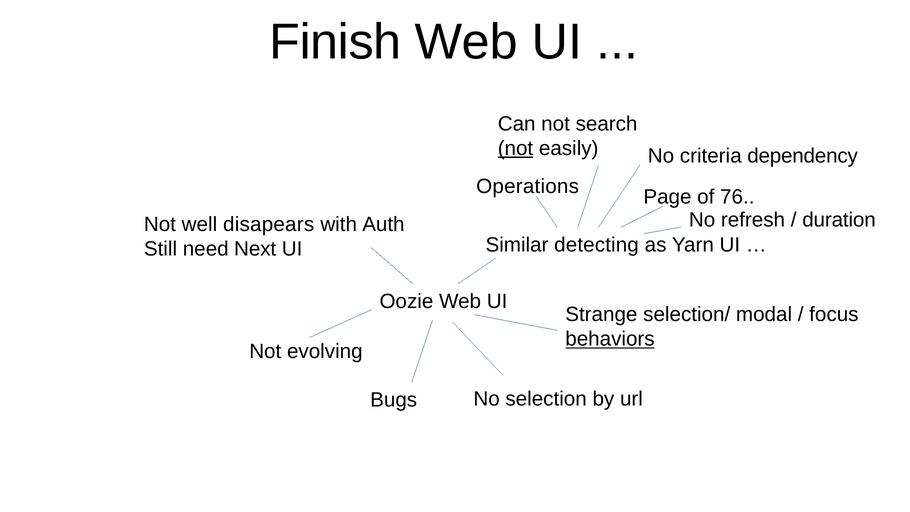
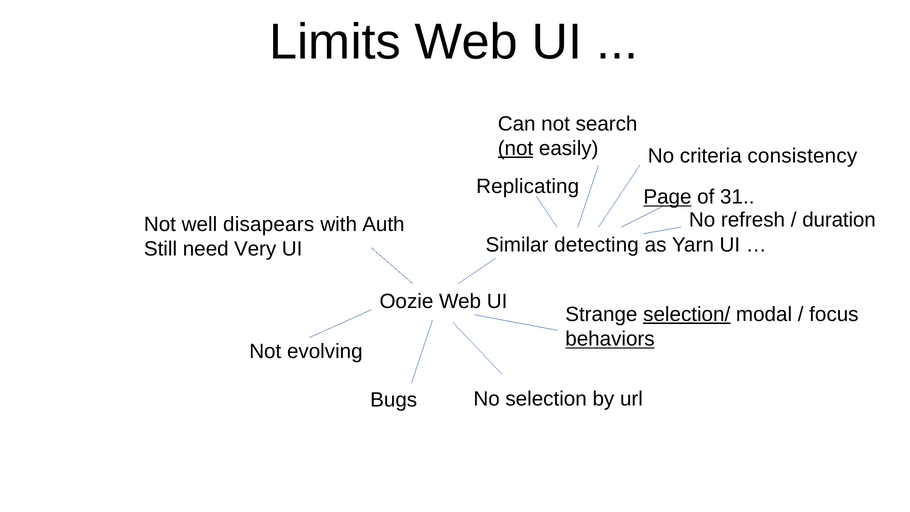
Finish: Finish -> Limits (335, 42)
dependency: dependency -> consistency (802, 156)
Operations: Operations -> Replicating (528, 186)
Page underline: none -> present (667, 197)
76: 76 -> 31 (737, 197)
Next: Next -> Very (255, 249)
selection/ underline: none -> present (687, 314)
